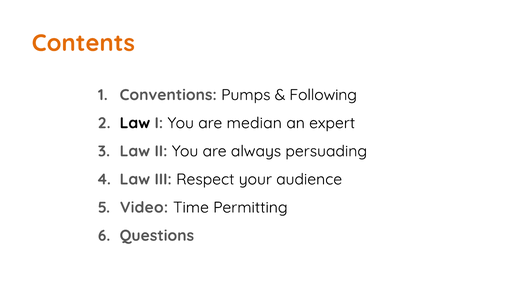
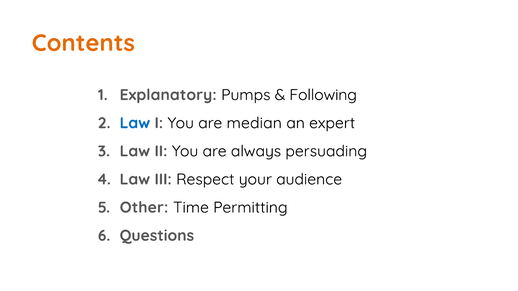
Conventions: Conventions -> Explanatory (168, 95)
Law colour: black -> blue (135, 123)
Video: Video -> Other (144, 208)
